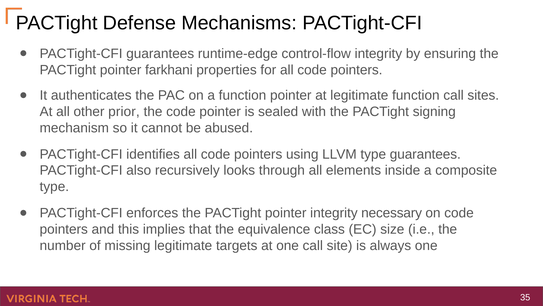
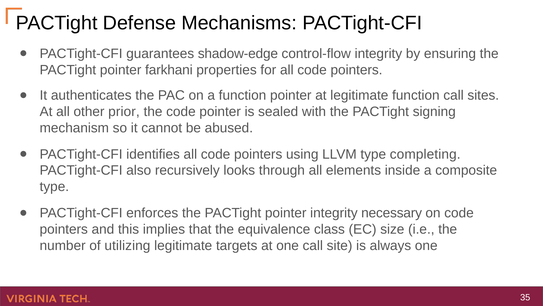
runtime-edge: runtime-edge -> shadow-edge (238, 53)
type guarantees: guarantees -> completing (425, 154)
missing: missing -> utilizing (127, 245)
